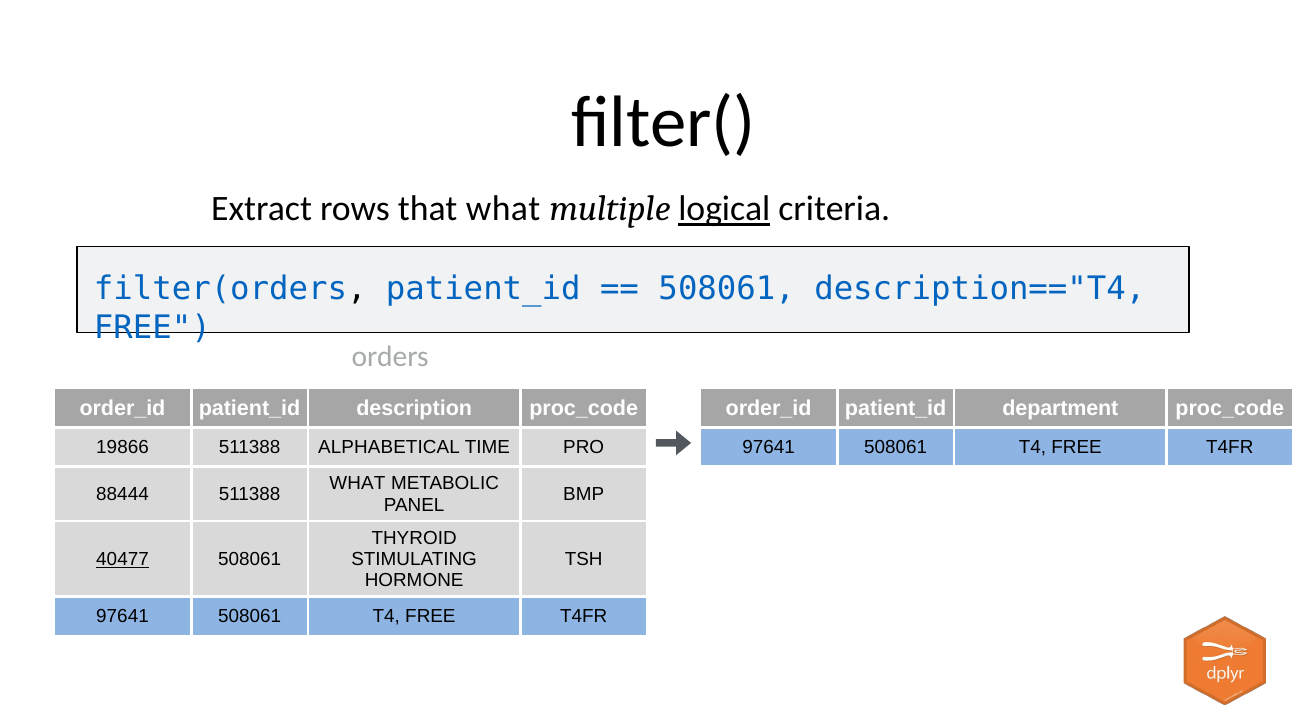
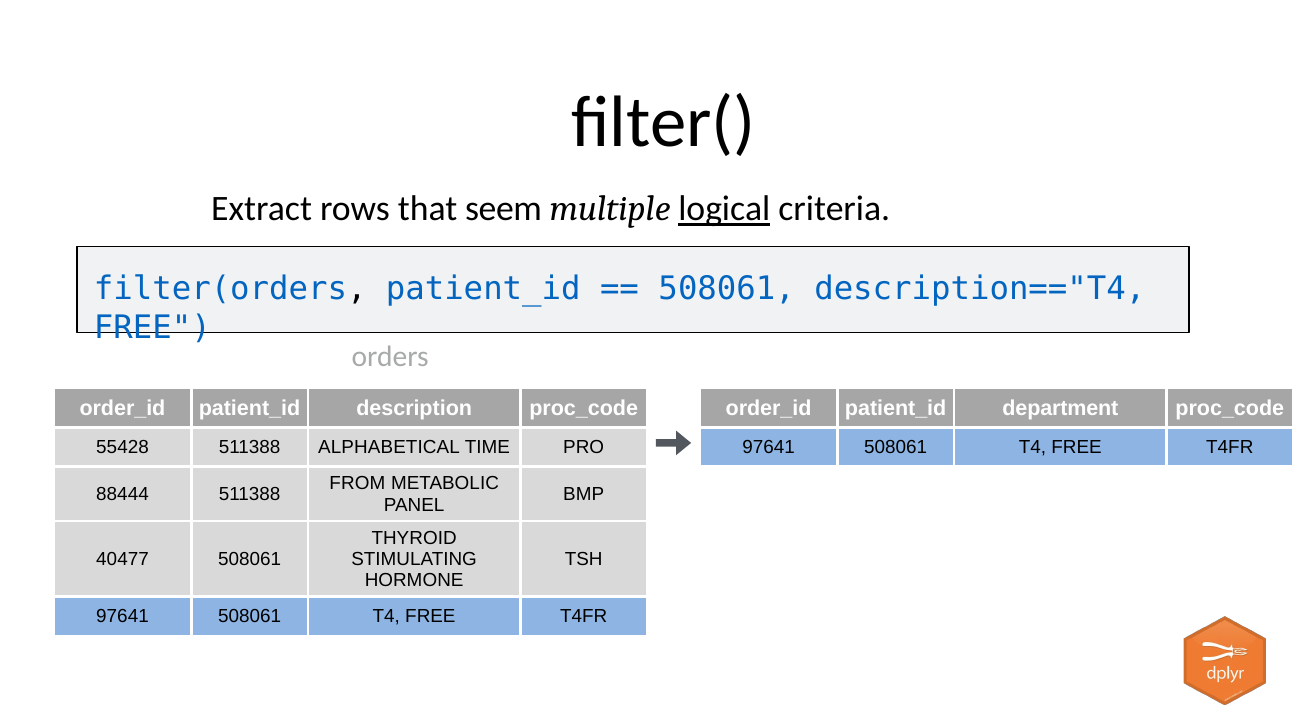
that what: what -> seem (504, 209)
19866: 19866 -> 55428 (122, 447)
WHAT: WHAT -> FROM (357, 484)
40477 underline: present -> none (122, 559)
